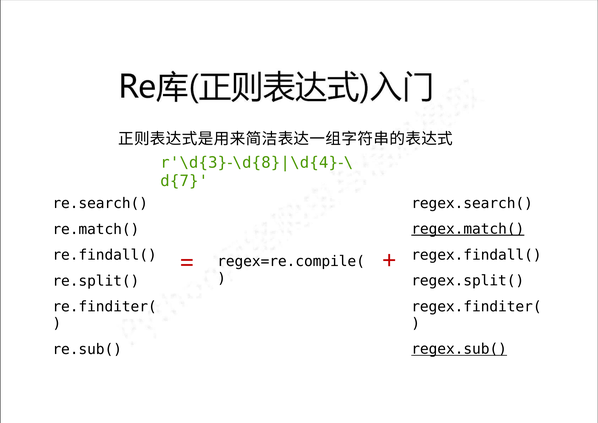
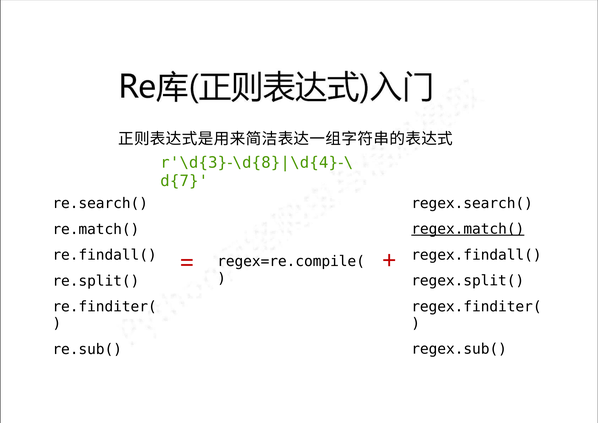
regex.sub( underline: present -> none (459, 349)
